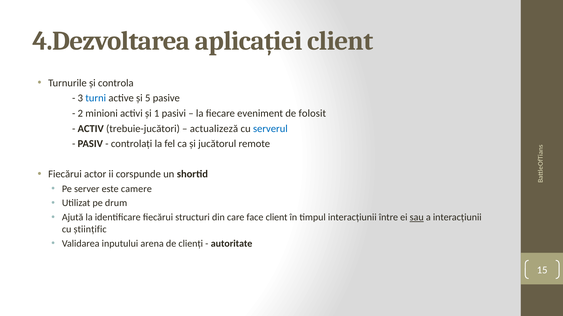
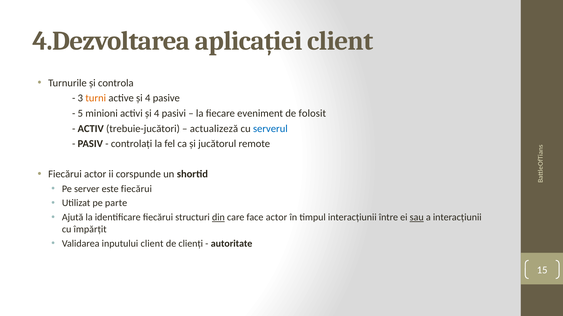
turni colour: blue -> orange (96, 98)
active și 5: 5 -> 4 (148, 98)
2: 2 -> 5 (80, 114)
activi și 1: 1 -> 4 (157, 114)
este camere: camere -> fiecărui (136, 189)
drum: drum -> parte (116, 203)
din underline: none -> present (218, 218)
face client: client -> actor (276, 218)
științific: științific -> împărțit (90, 230)
inputului arena: arena -> client (152, 244)
